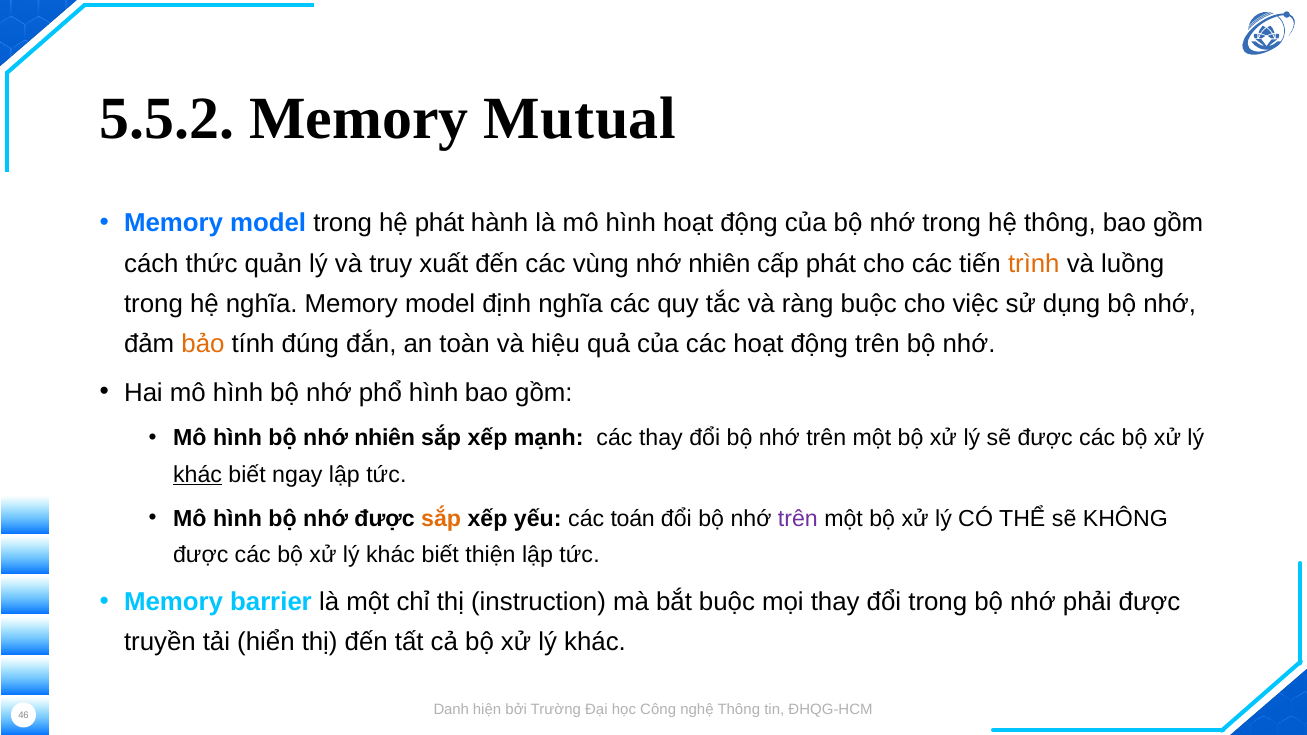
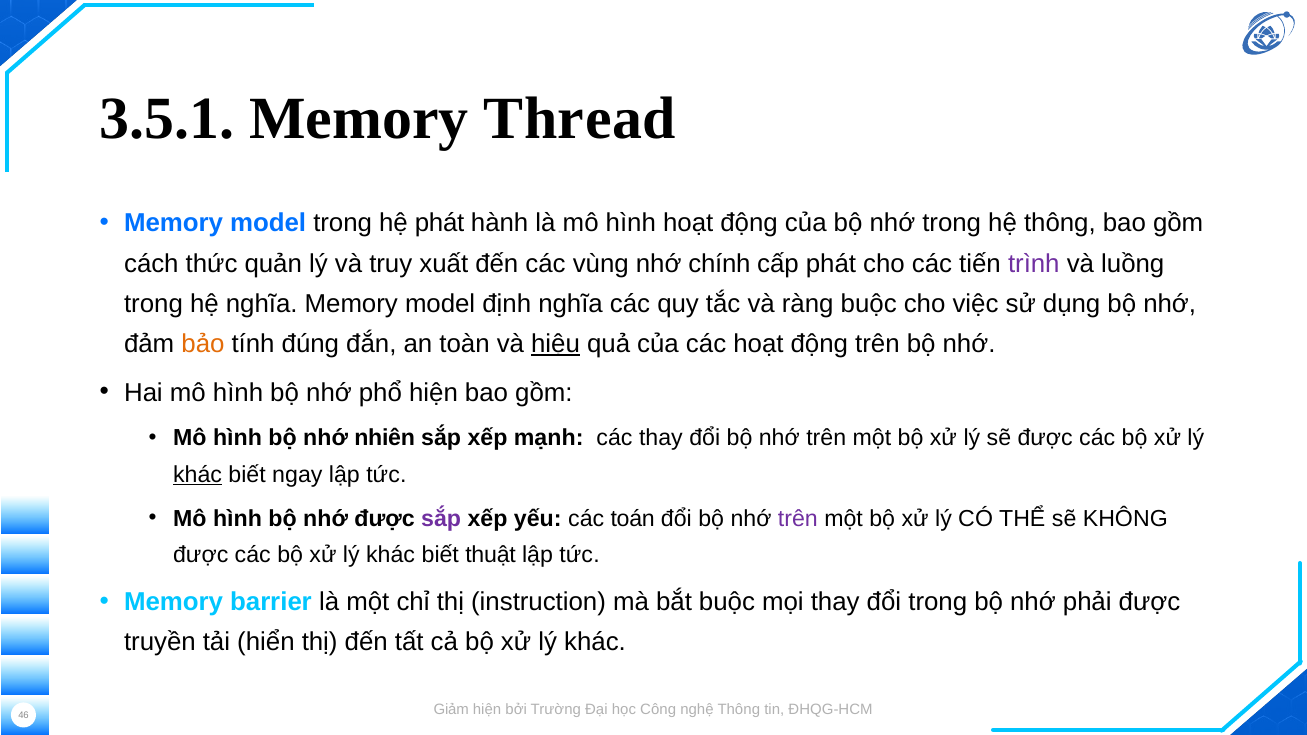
5.5.2: 5.5.2 -> 3.5.1 (167, 119)
Mutual: Mutual -> Thread (580, 119)
vùng nhớ nhiên: nhiên -> chính (719, 264)
trình colour: orange -> purple (1034, 264)
hiệu underline: none -> present (556, 344)
phổ hình: hình -> hiện (434, 393)
sắp colour: orange -> purple (441, 519)
thiện: thiện -> thuật (491, 555)
Danh: Danh -> Giảm (451, 709)
